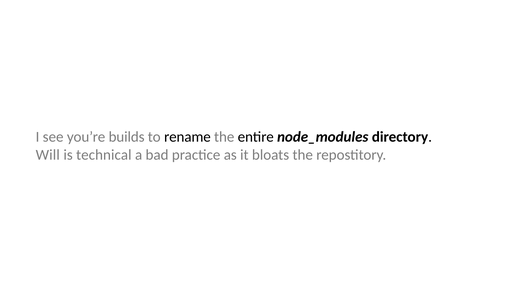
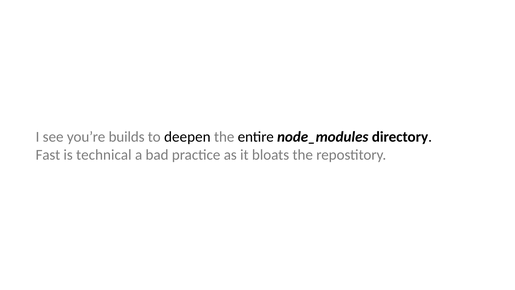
rename: rename -> deepen (187, 137)
Will: Will -> Fast (48, 155)
